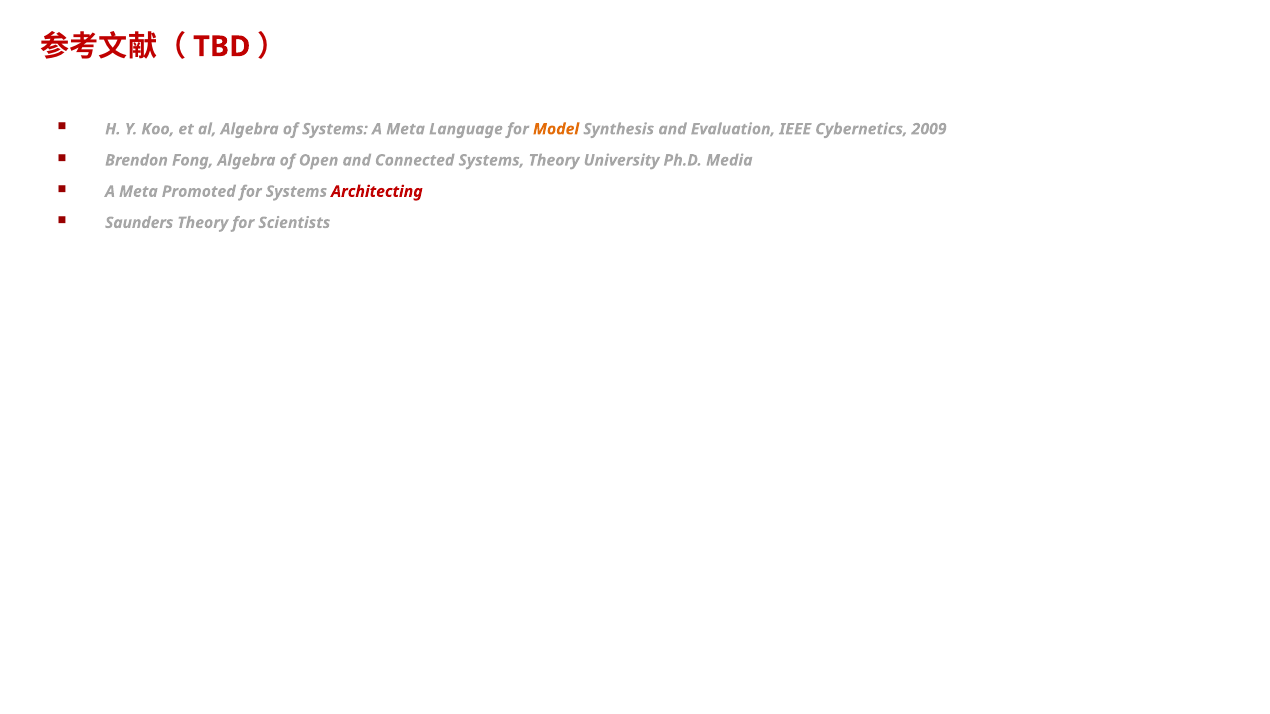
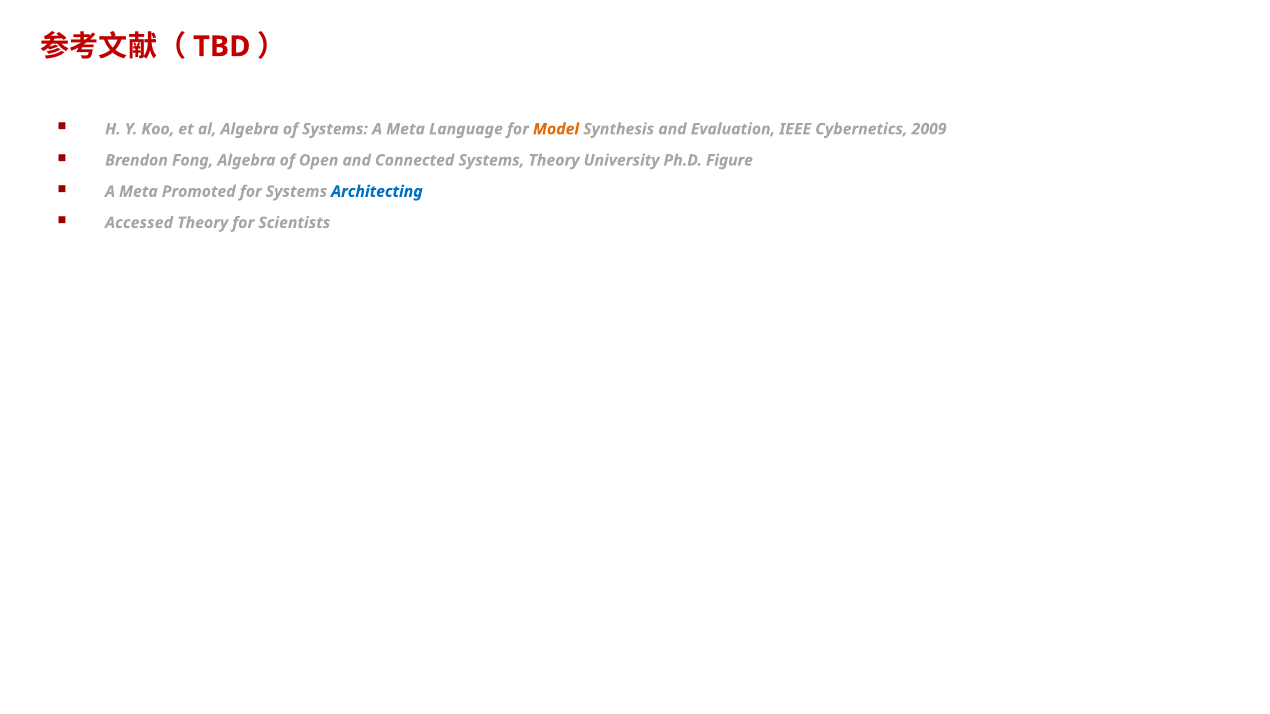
Media: Media -> Figure (729, 160)
Architecting colour: red -> blue (377, 192)
Saunders: Saunders -> Accessed (139, 223)
